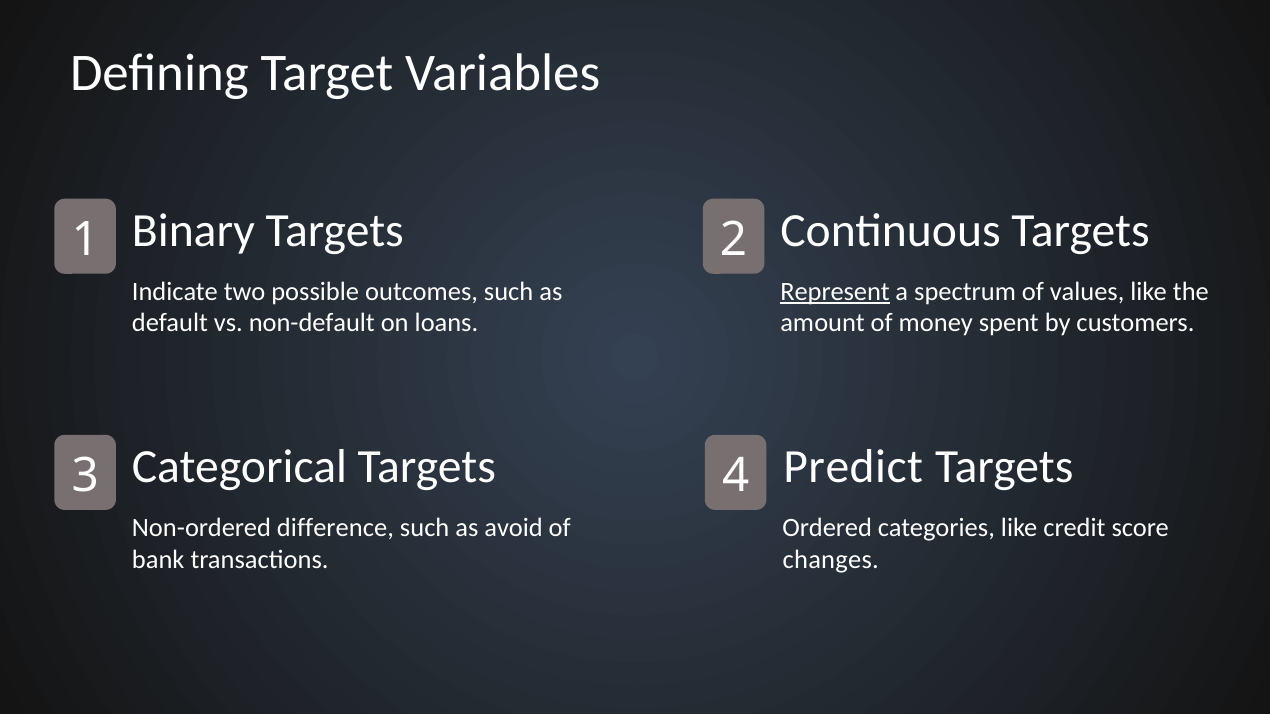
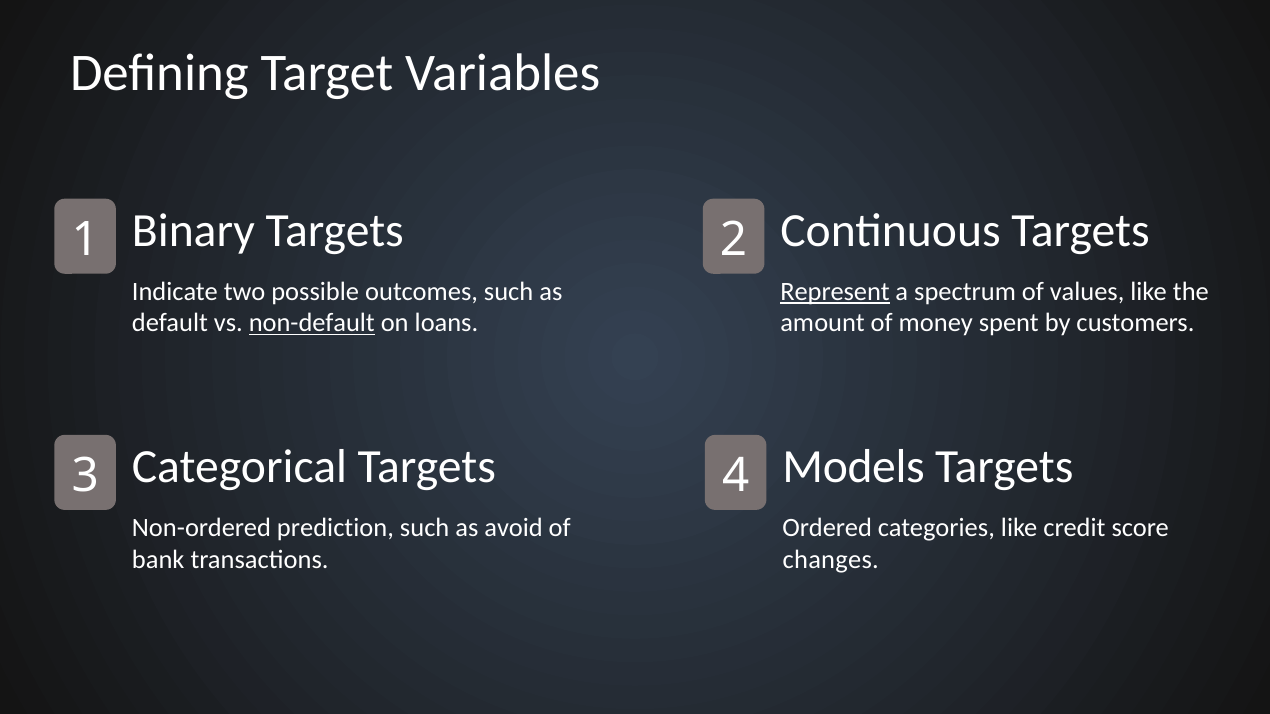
non-default underline: none -> present (312, 323)
Predict: Predict -> Models (854, 467)
difference: difference -> prediction (335, 528)
